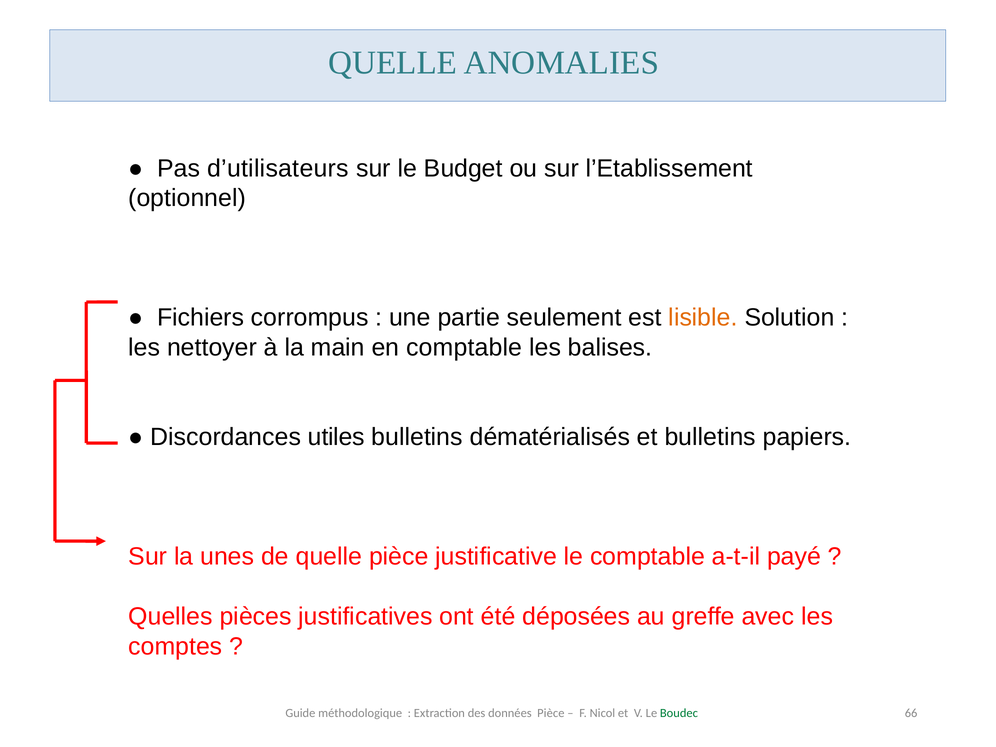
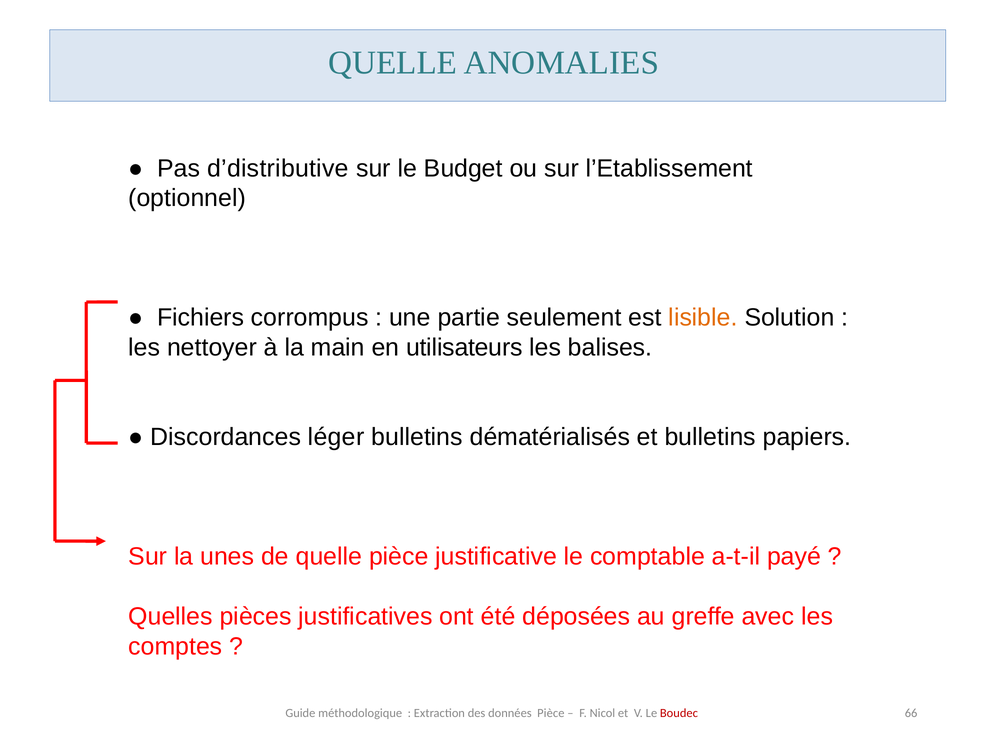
d’utilisateurs: d’utilisateurs -> d’distributive (278, 168)
en comptable: comptable -> utilisateurs (464, 348)
utiles: utiles -> léger (336, 437)
Boudec colour: green -> red (679, 713)
